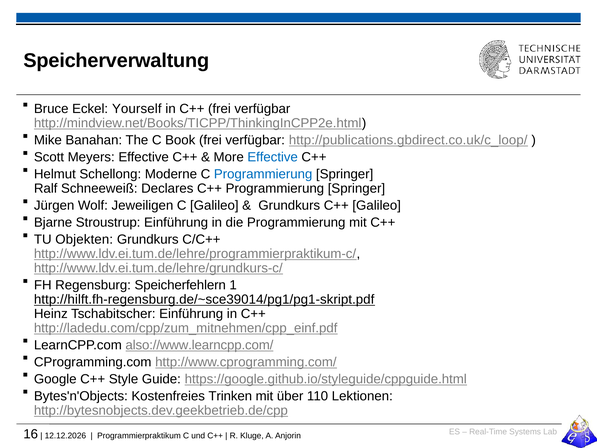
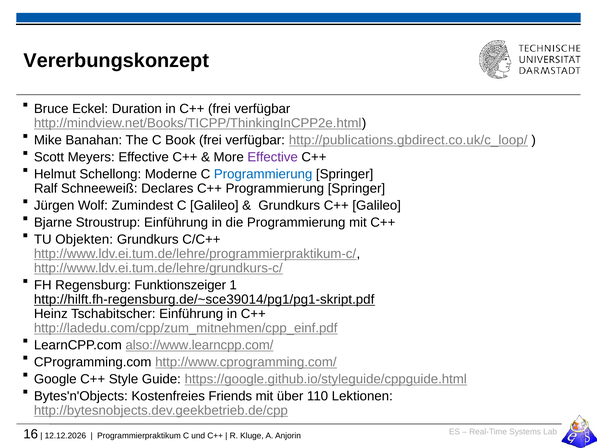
Speicherverwaltung: Speicherverwaltung -> Vererbungskonzept (116, 61)
Yourself: Yourself -> Duration (137, 109)
Effective colour: blue -> purple (273, 157)
Jeweiligen: Jeweiligen -> Zumindest (142, 205)
Speicherfehlern: Speicherfehlern -> Funktionszeiger (180, 285)
Trinken: Trinken -> Friends (230, 396)
